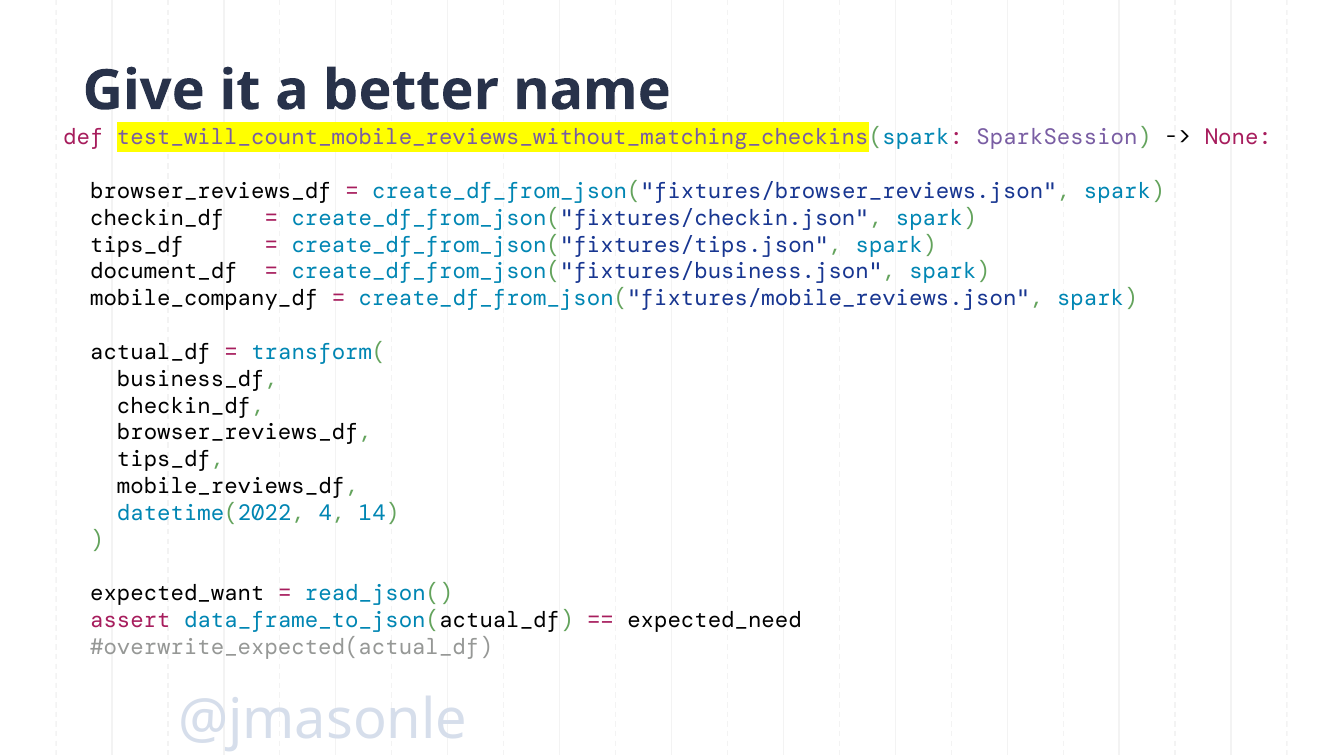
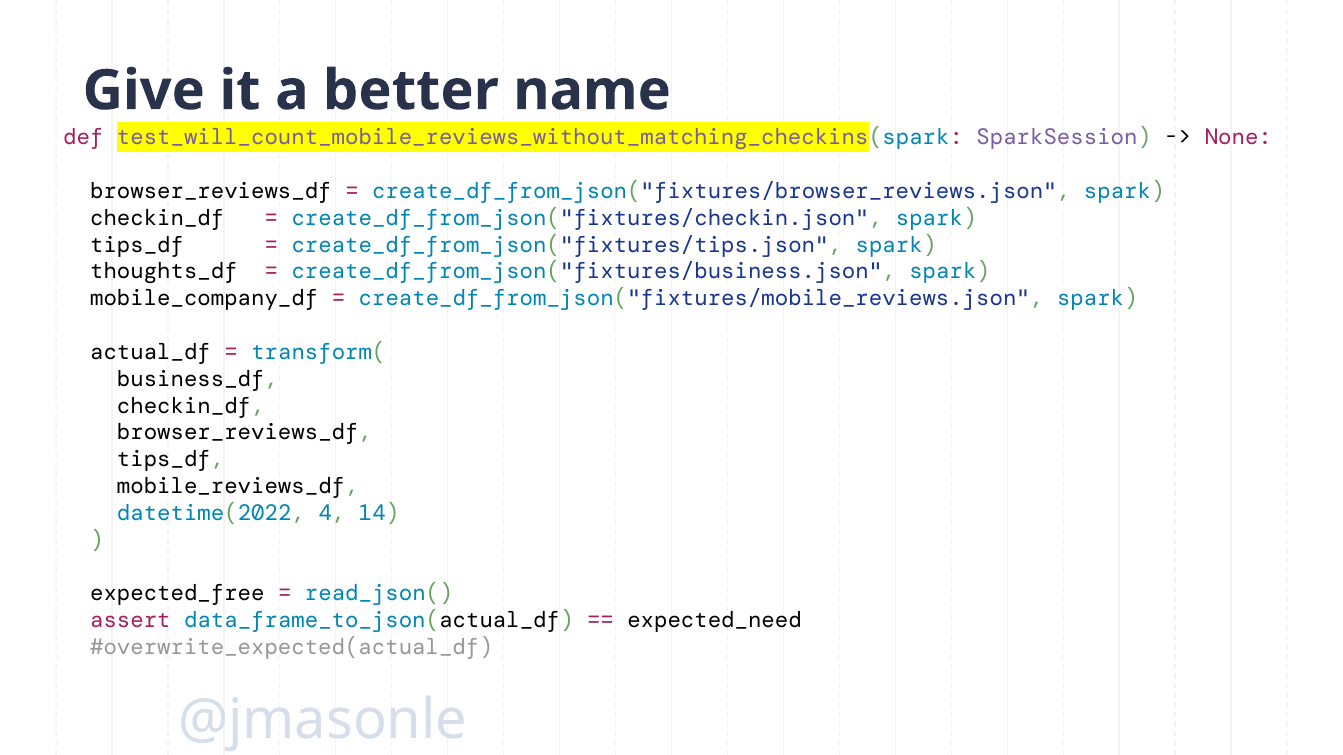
document_df: document_df -> thoughts_df (164, 272)
expected_want: expected_want -> expected_free (177, 594)
